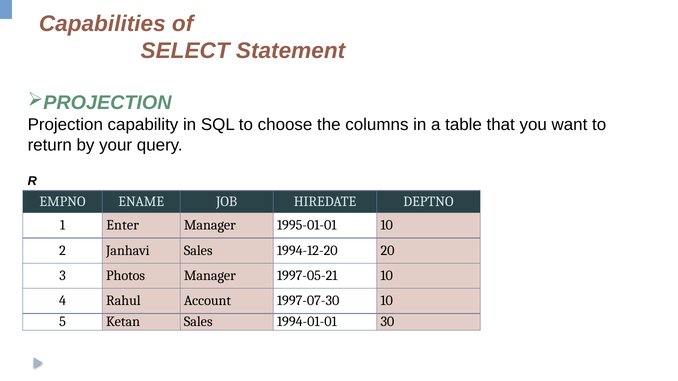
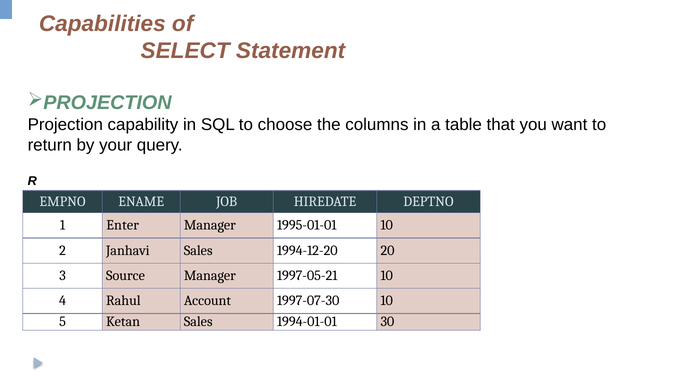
Photos: Photos -> Source (126, 276)
